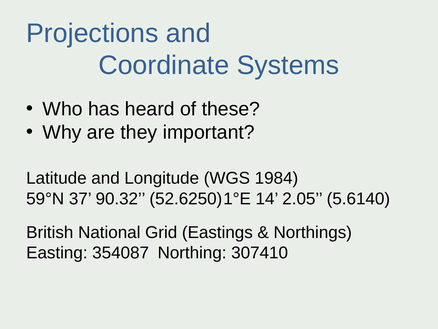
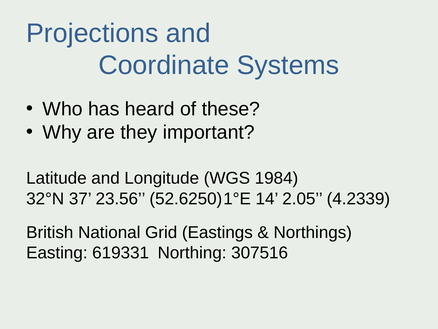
59°N: 59°N -> 32°N (45, 198)
90.32: 90.32 -> 23.56 (121, 198)
5.6140: 5.6140 -> 4.2339 (358, 198)
354087: 354087 -> 619331 (121, 253)
307410: 307410 -> 307516 (260, 253)
